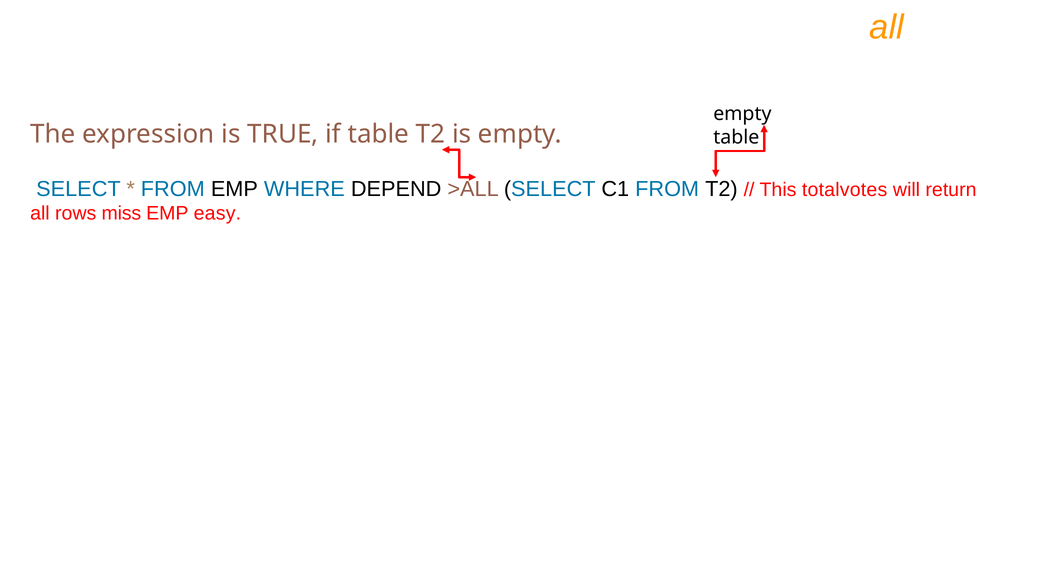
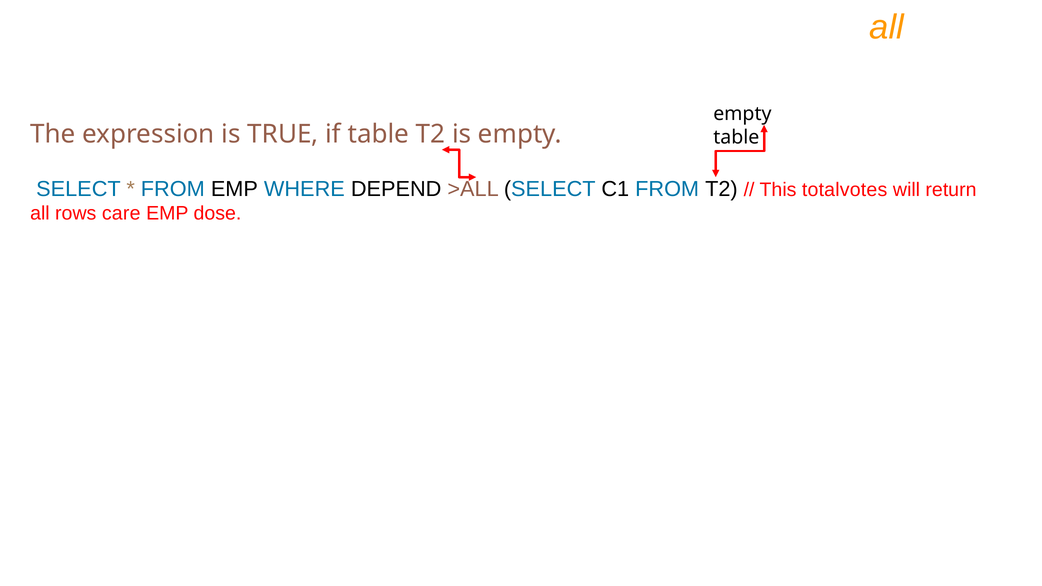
miss: miss -> care (121, 213)
easy: easy -> dose (217, 213)
